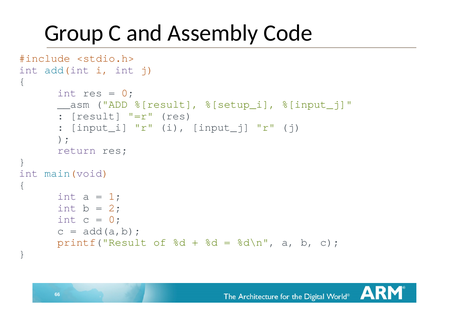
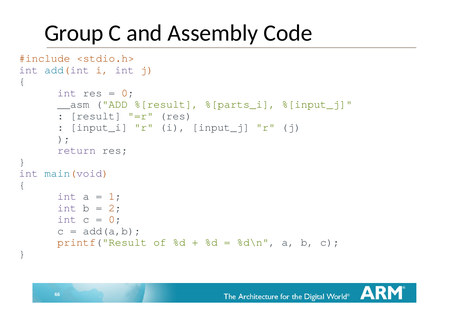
%[setup_i: %[setup_i -> %[parts_i (240, 104)
